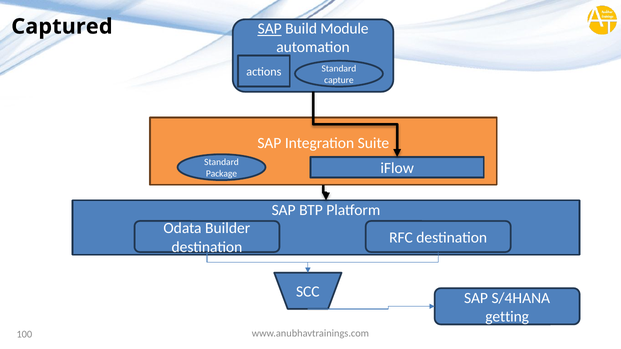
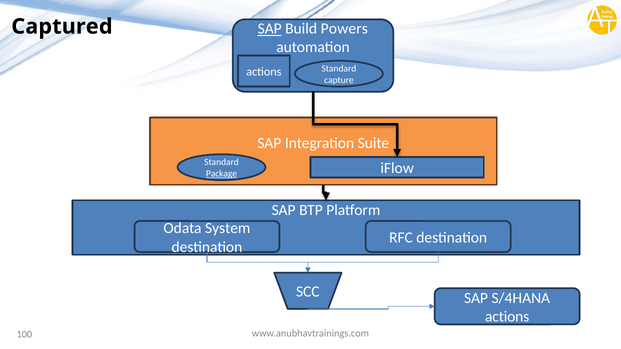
Module: Module -> Powers (344, 29)
Package underline: none -> present (222, 174)
Builder: Builder -> System (228, 228)
getting: getting -> actions (507, 317)
